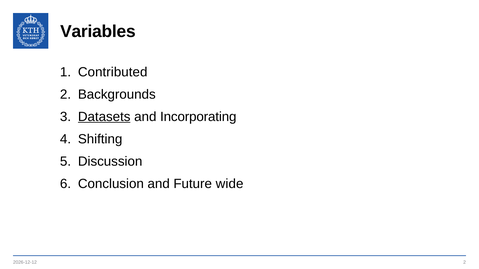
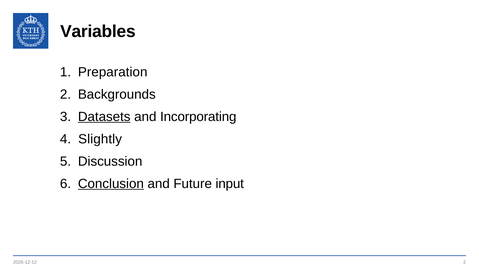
Contributed: Contributed -> Preparation (113, 72)
Shifting: Shifting -> Slightly (100, 139)
Conclusion underline: none -> present (111, 184)
wide: wide -> input (230, 184)
